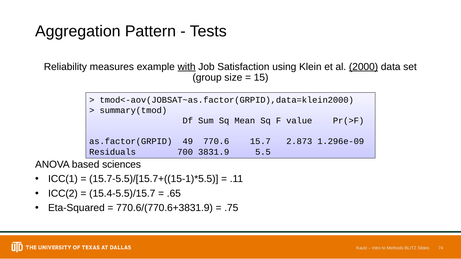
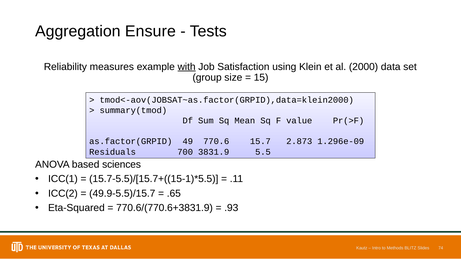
Pattern: Pattern -> Ensure (150, 31)
2000 underline: present -> none (364, 67)
15.4-5.5)/15.7: 15.4-5.5)/15.7 -> 49.9-5.5)/15.7 (122, 194)
.75: .75 -> .93 (231, 208)
